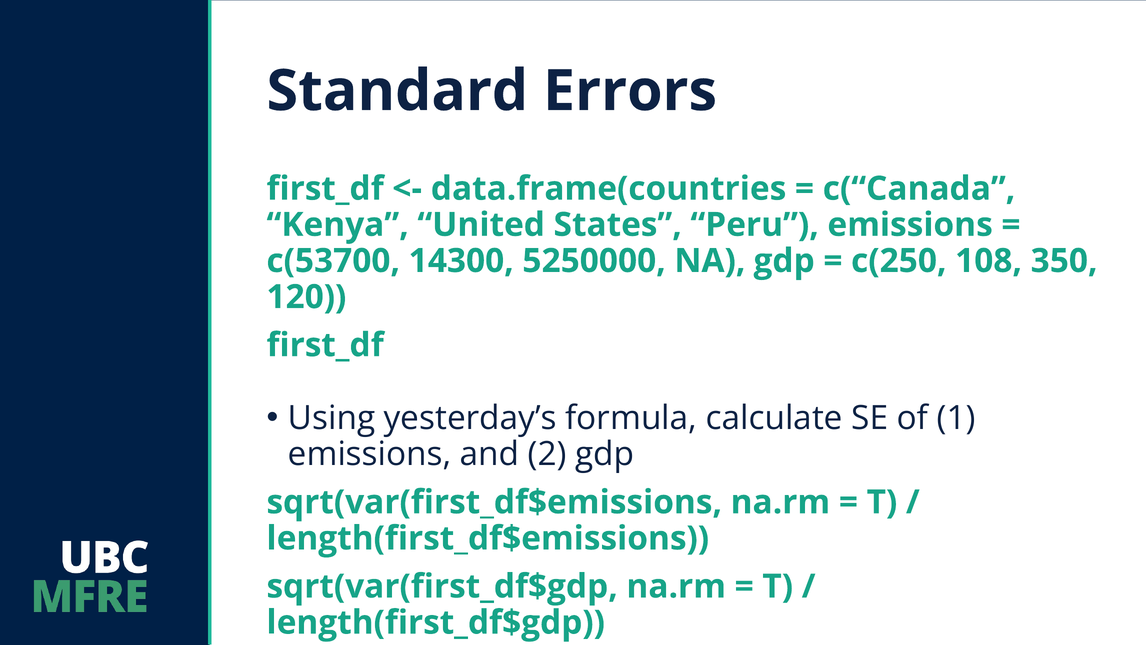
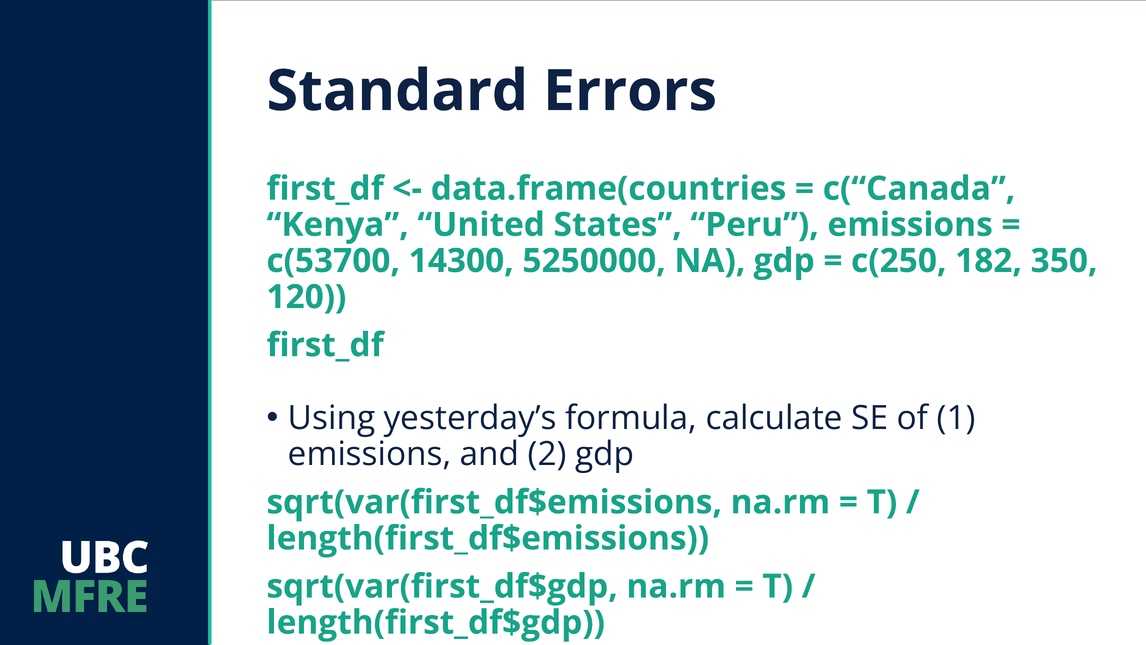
108: 108 -> 182 (989, 261)
